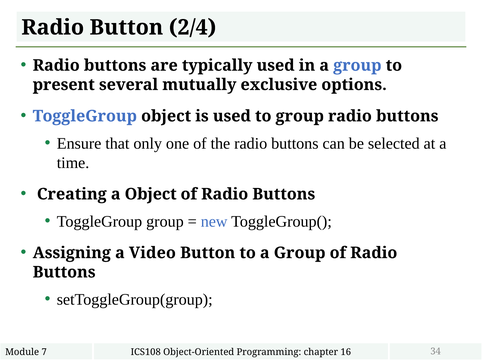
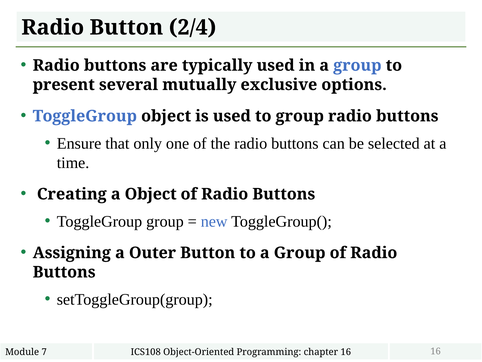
Video: Video -> Outer (152, 252)
34: 34 -> 16 (436, 351)
